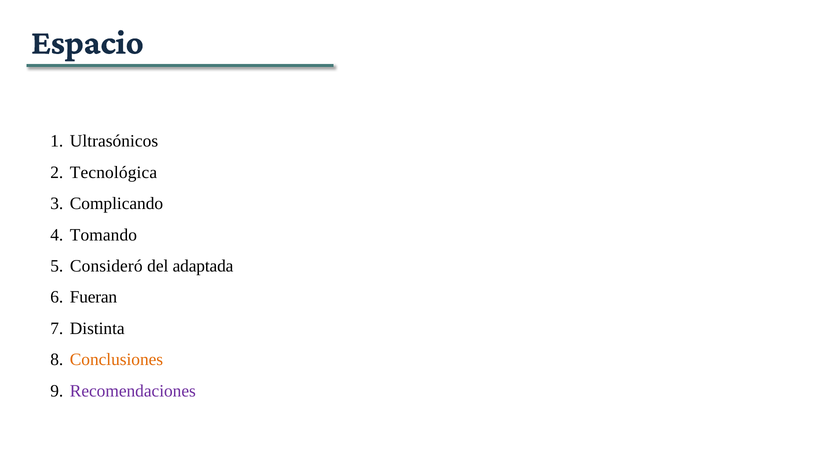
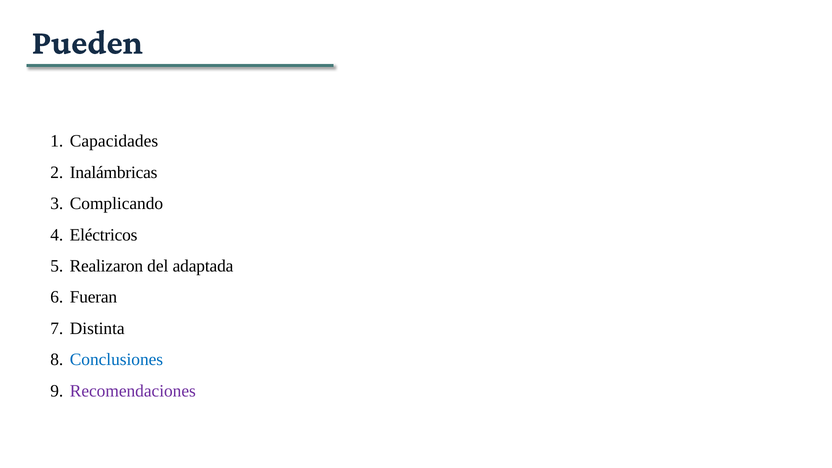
Espacio: Espacio -> Pueden (87, 42)
Ultrasónicos: Ultrasónicos -> Capacidades (114, 141)
Tecnológica: Tecnológica -> Inalámbricas (114, 172)
Tomando: Tomando -> Eléctricos (104, 235)
Consideró: Consideró -> Realizaron (106, 266)
Conclusiones colour: orange -> blue (116, 360)
